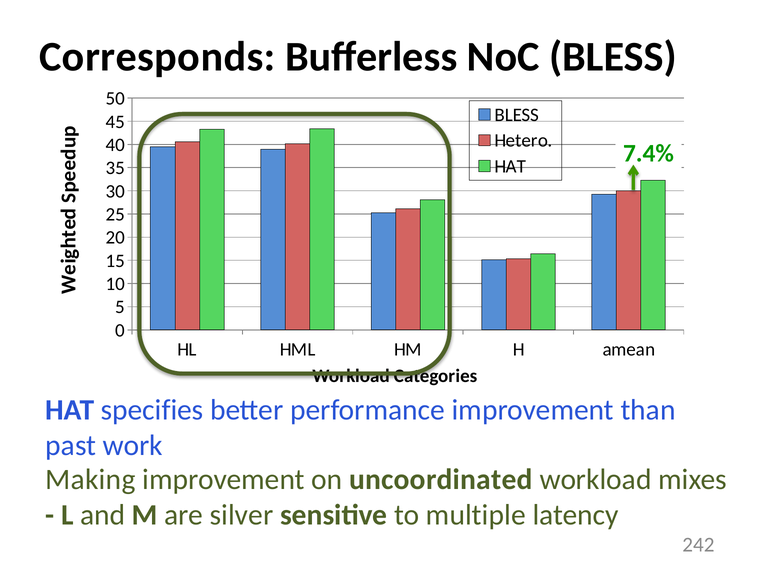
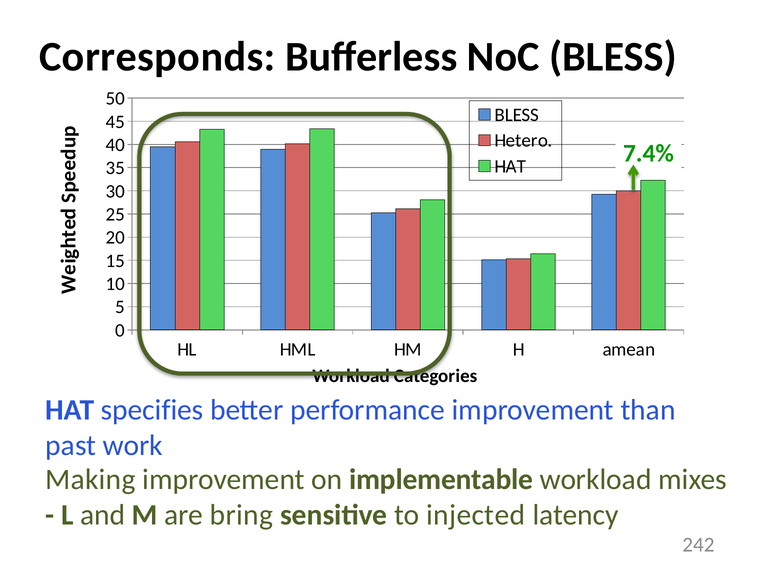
uncoordinated: uncoordinated -> implementable (441, 480)
silver: silver -> bring (241, 515)
multiple: multiple -> injected (476, 515)
